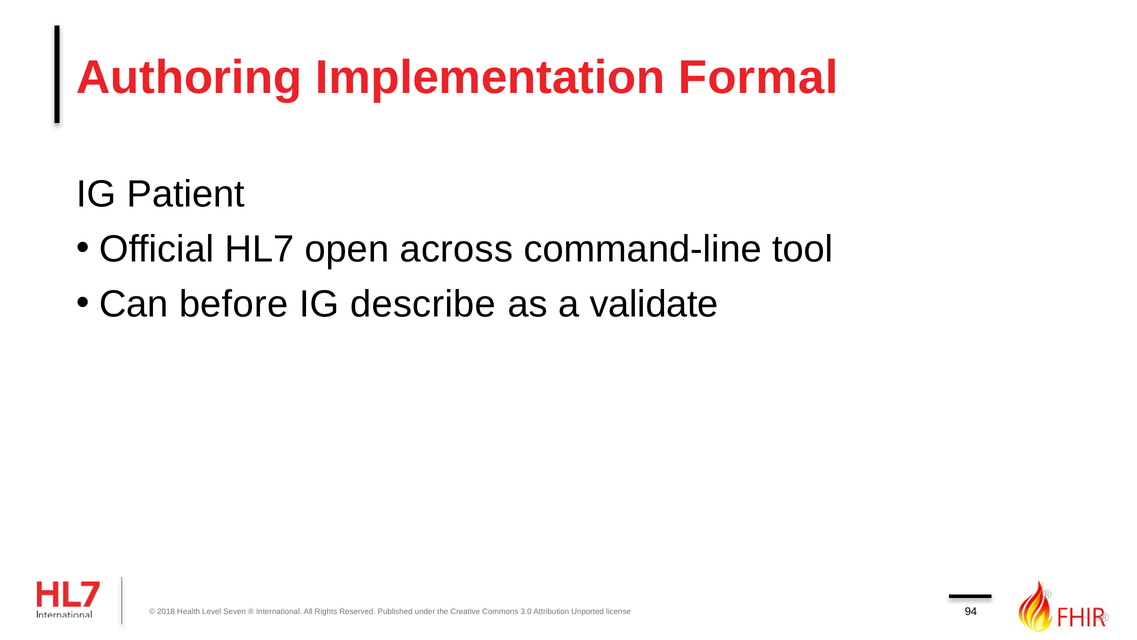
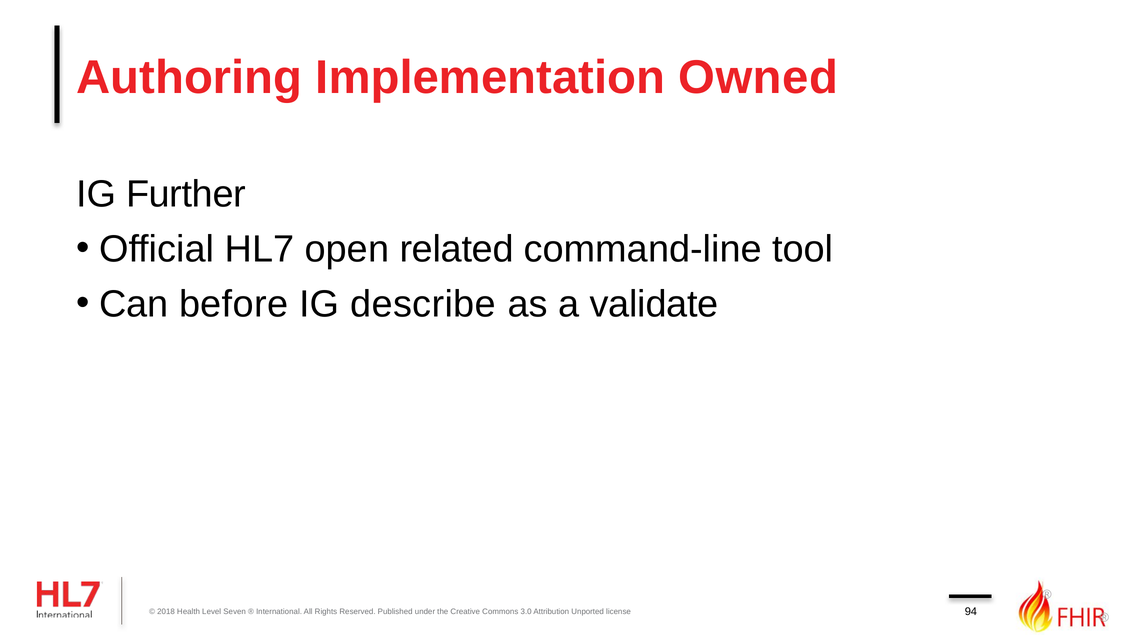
Formal: Formal -> Owned (758, 78)
Patient: Patient -> Further (186, 194)
across: across -> related (457, 249)
